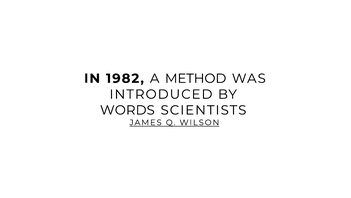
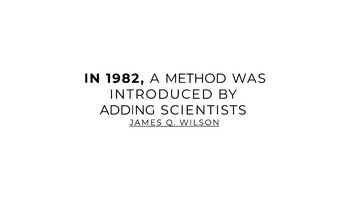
WORDS: WORDS -> ADDING (128, 110)
